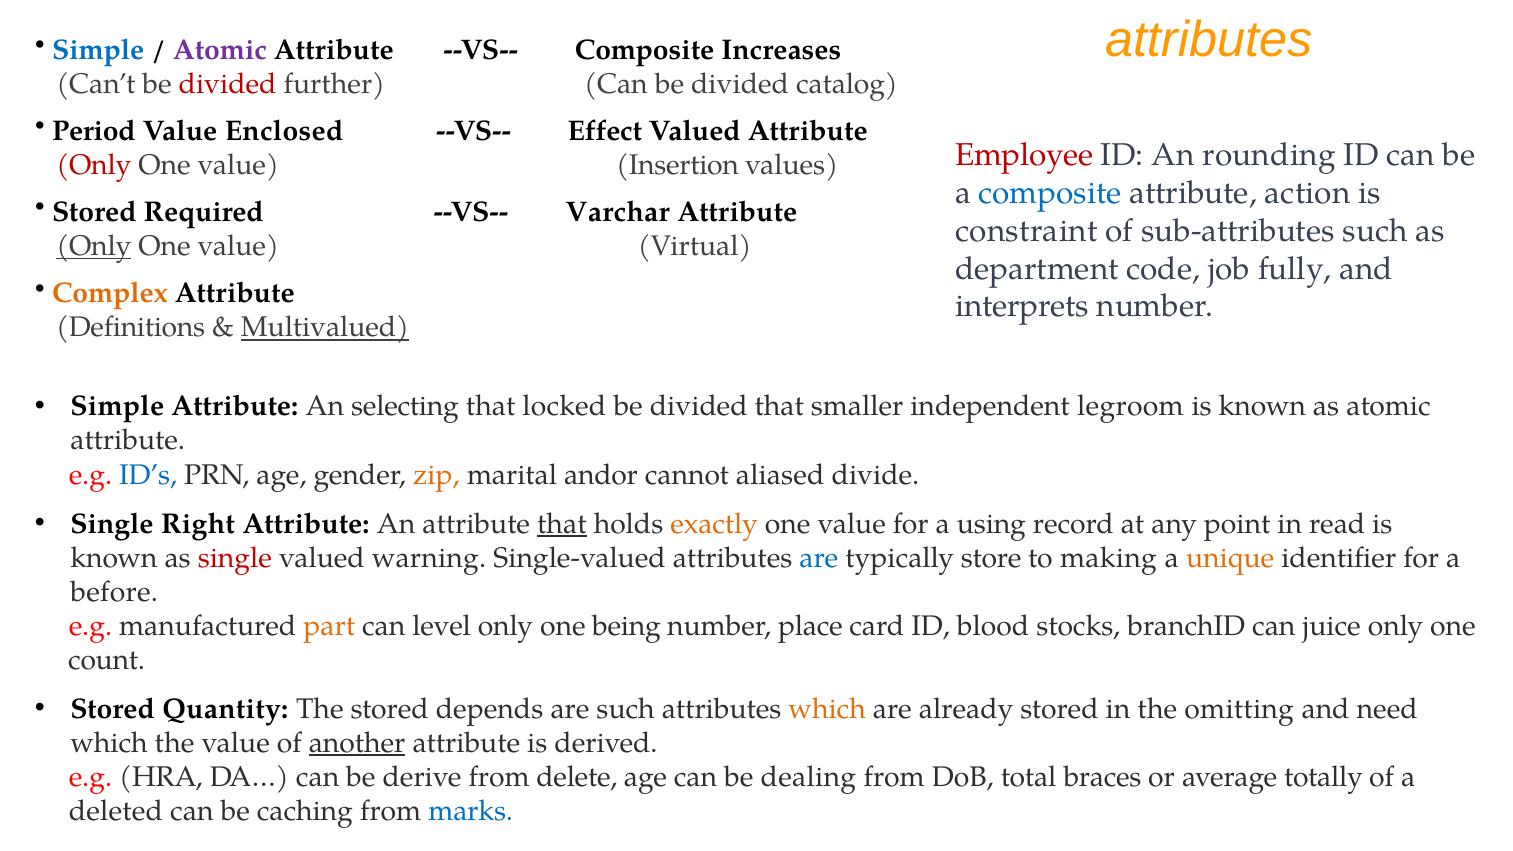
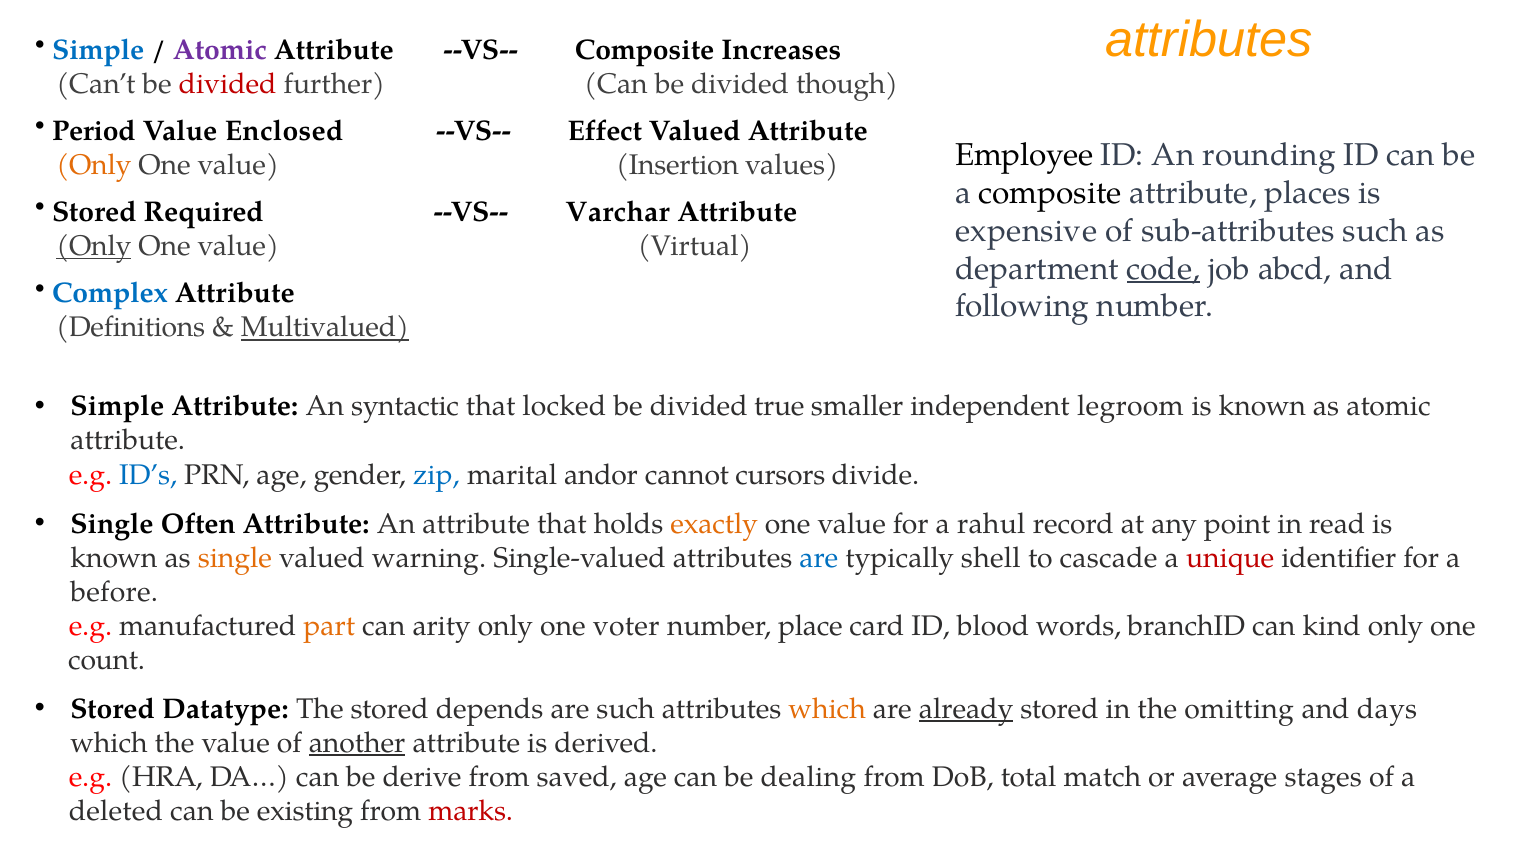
catalog: catalog -> though (847, 84)
Employee colour: red -> black (1024, 155)
Only colour: red -> orange (94, 165)
composite colour: blue -> black (1050, 193)
action: action -> places (1308, 193)
constraint: constraint -> expensive (1026, 231)
code underline: none -> present (1163, 269)
fully: fully -> abcd (1295, 269)
Complex colour: orange -> blue (110, 294)
interprets: interprets -> following (1022, 307)
selecting: selecting -> syntactic (405, 407)
divided that: that -> true (779, 407)
zip colour: orange -> blue (436, 475)
aliased: aliased -> cursors (780, 475)
Right: Right -> Often (198, 524)
that underline: present -> none (562, 524)
using: using -> rahul (991, 524)
single colour: red -> orange (235, 558)
store: store -> shell (991, 558)
making: making -> cascade (1109, 558)
unique colour: orange -> red (1230, 558)
level: level -> arity (442, 626)
being: being -> voter (626, 626)
stocks: stocks -> words (1078, 626)
juice: juice -> kind (1332, 626)
Quantity: Quantity -> Datatype (225, 709)
already underline: none -> present (966, 709)
need: need -> days (1387, 709)
delete: delete -> saved (577, 777)
braces: braces -> match (1102, 777)
totally: totally -> stages (1323, 777)
caching: caching -> existing (305, 811)
marks colour: blue -> red (471, 811)
